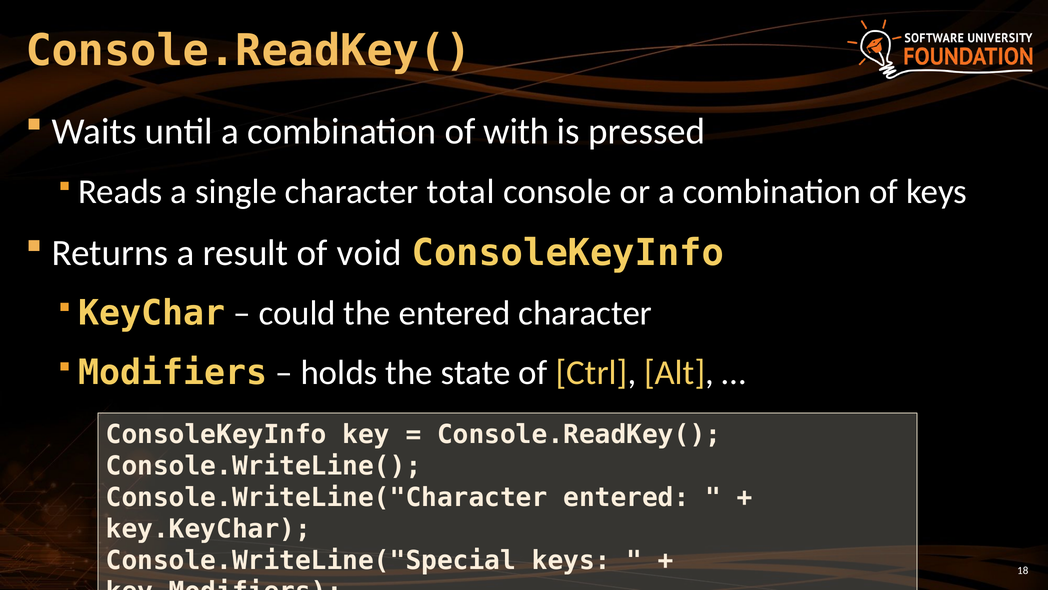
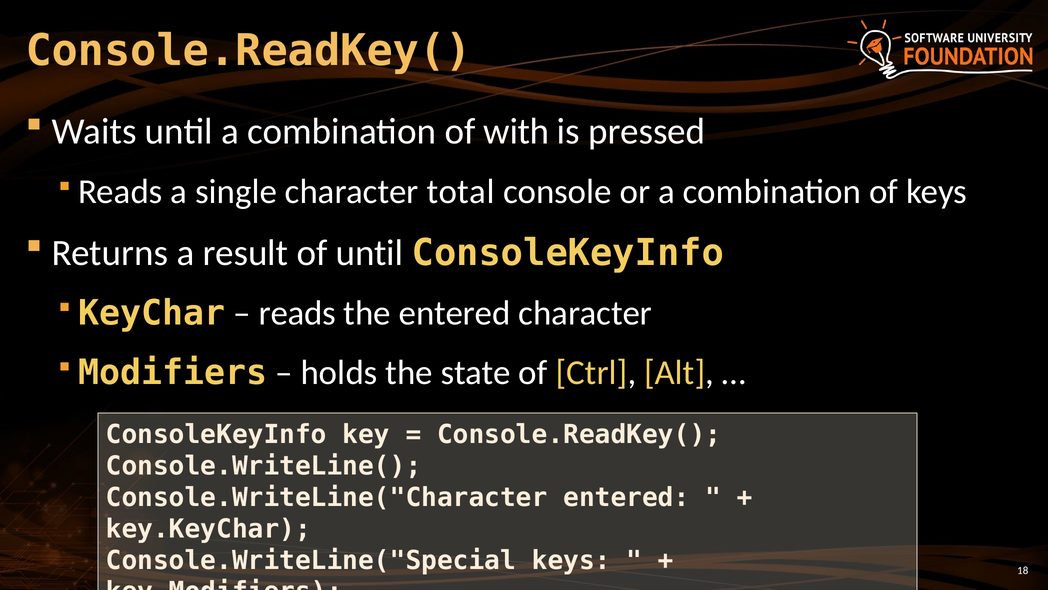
of void: void -> until (370, 253)
could: could -> reads (297, 313)
